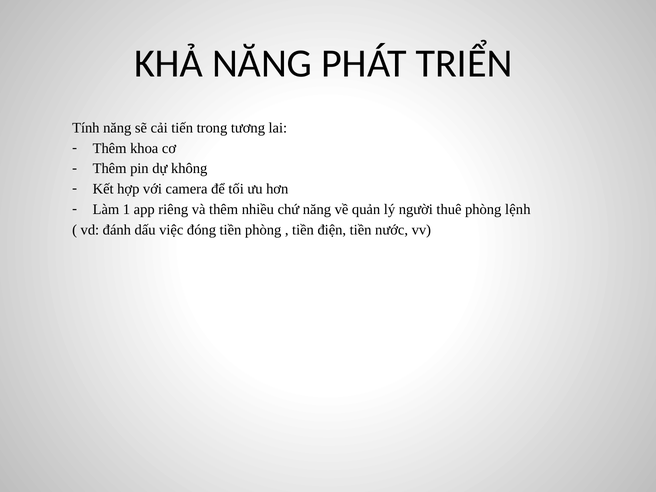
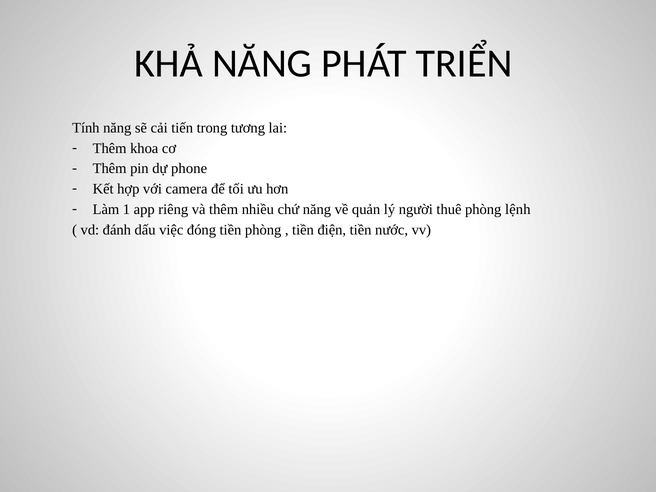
không: không -> phone (189, 169)
